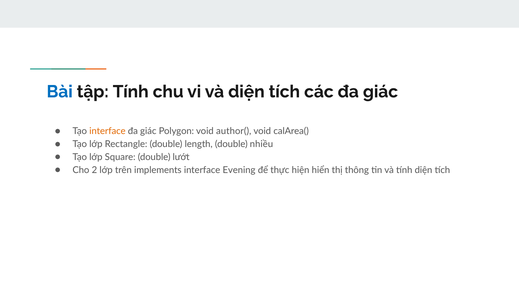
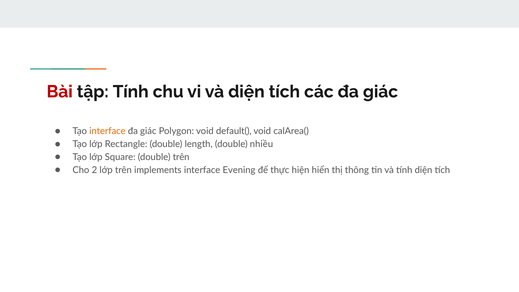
Bài colour: blue -> red (60, 92)
author(: author( -> default( (234, 131)
double lướt: lướt -> trên (181, 157)
